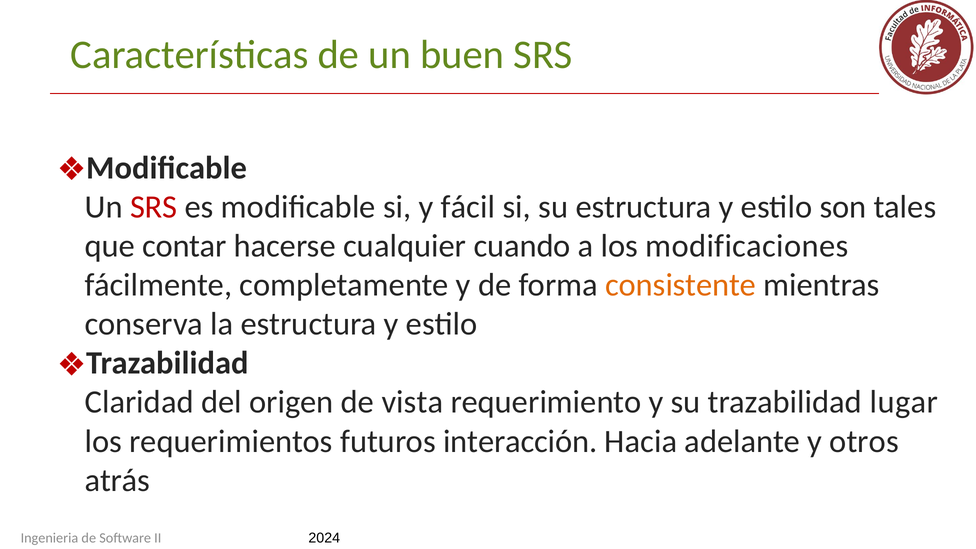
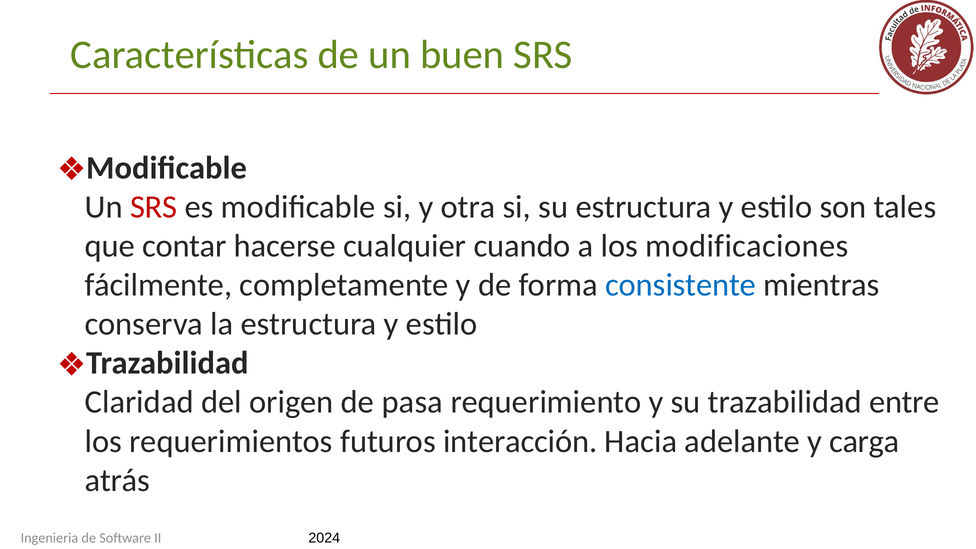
fácil: fácil -> otra (468, 207)
consistente colour: orange -> blue (681, 285)
vista: vista -> pasa (412, 402)
lugar: lugar -> entre (904, 402)
otros: otros -> carga (864, 441)
